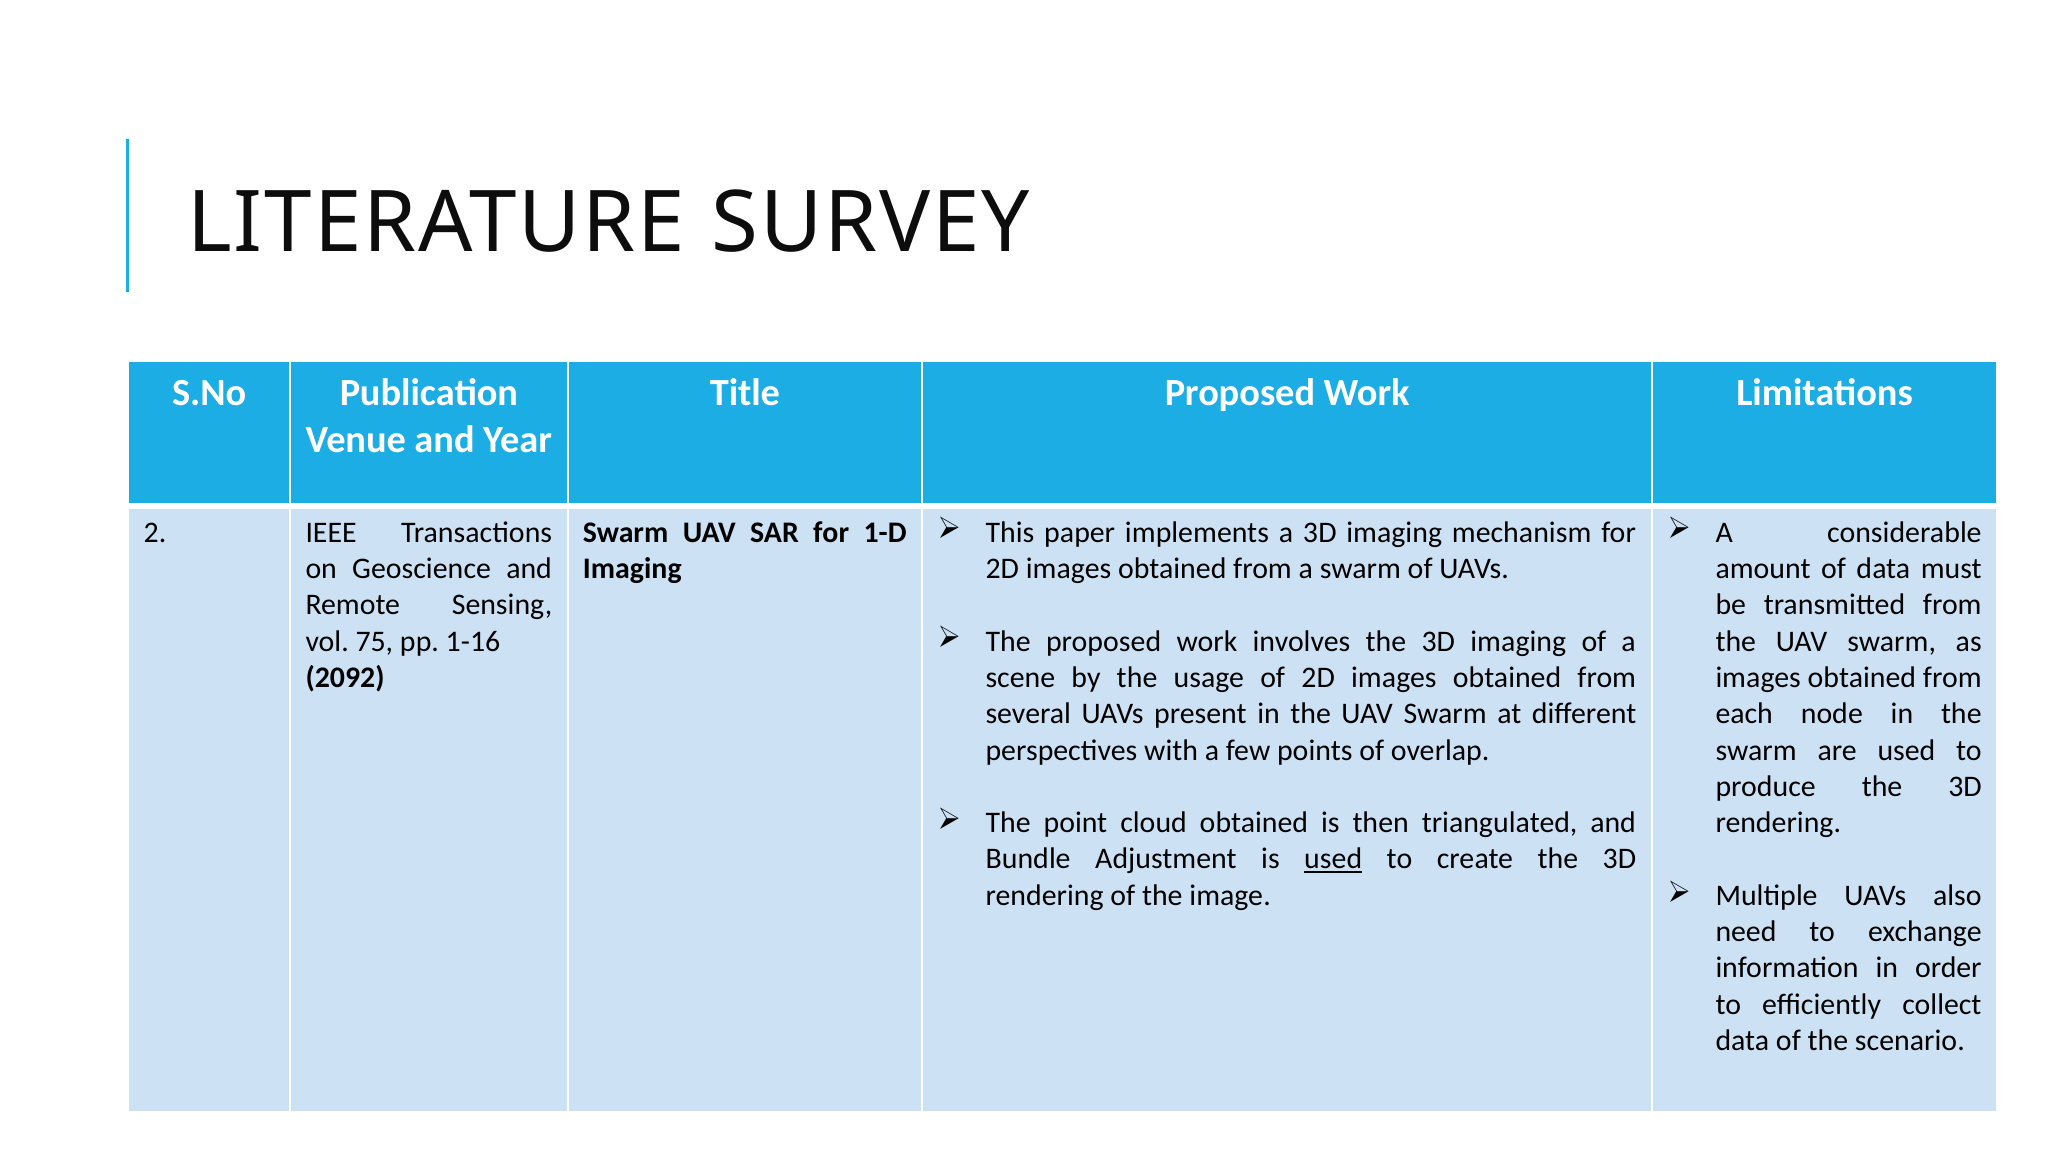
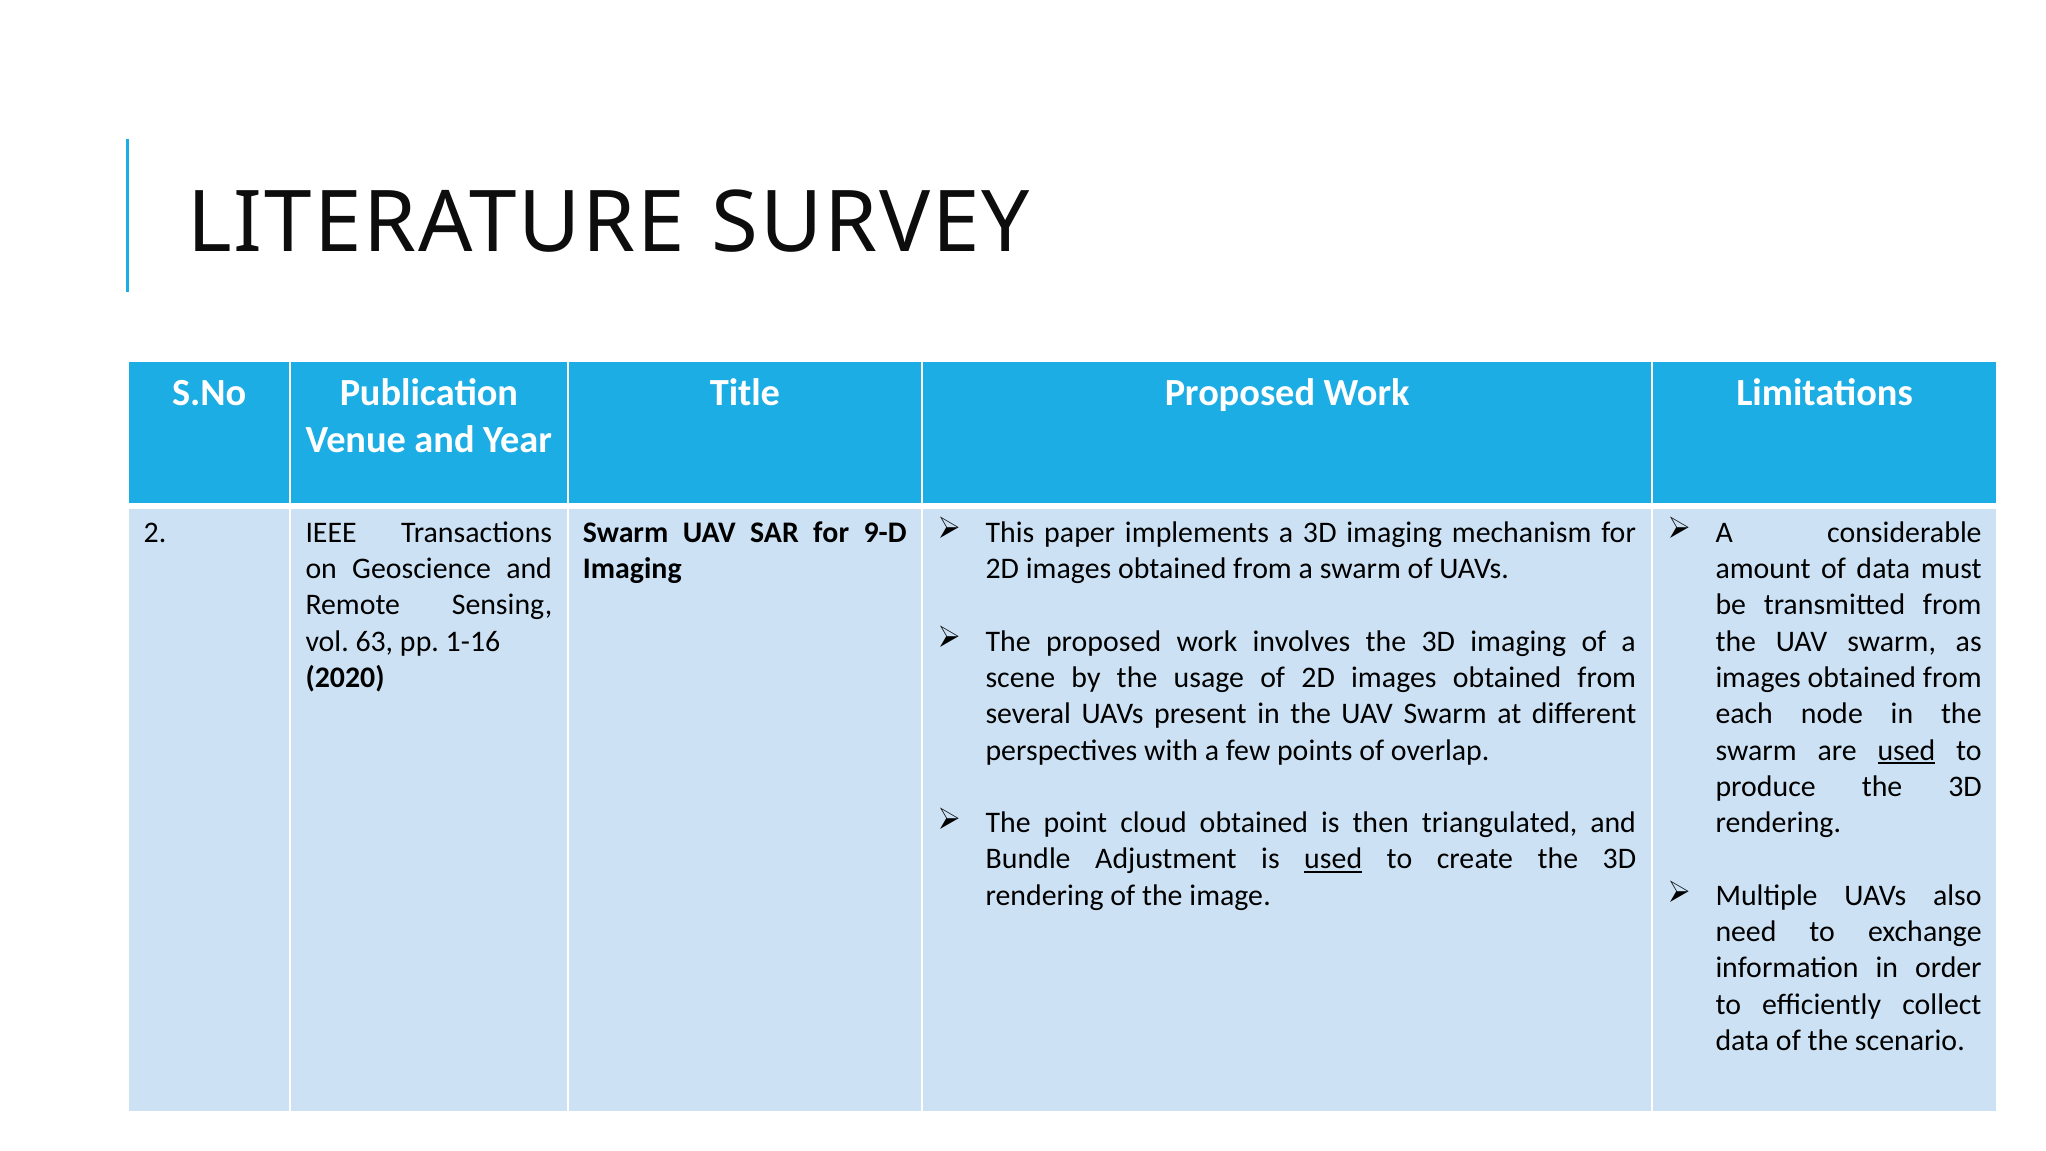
1-D: 1-D -> 9-D (885, 532)
75: 75 -> 63 (374, 641)
2092: 2092 -> 2020 (345, 677)
used underline: none -> present (1906, 750)
